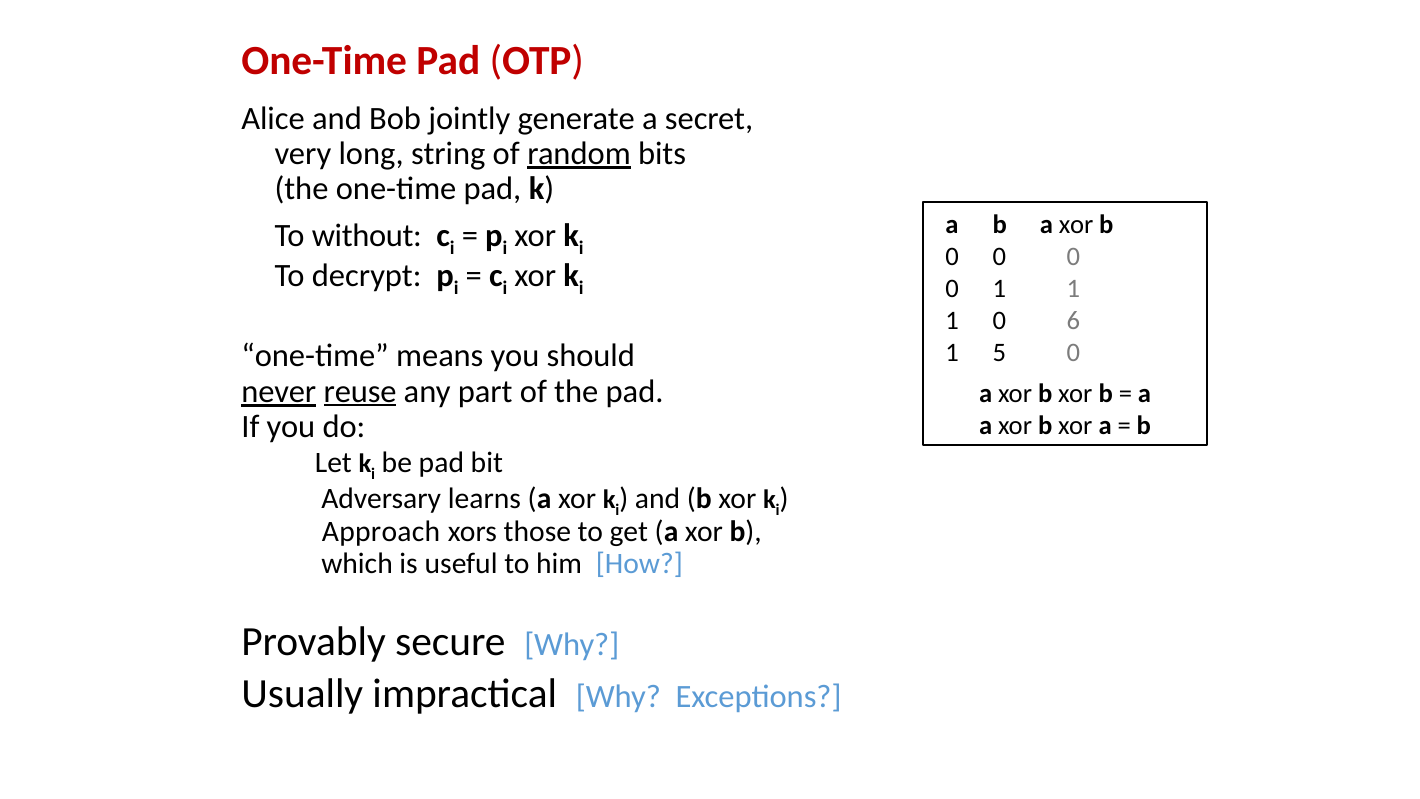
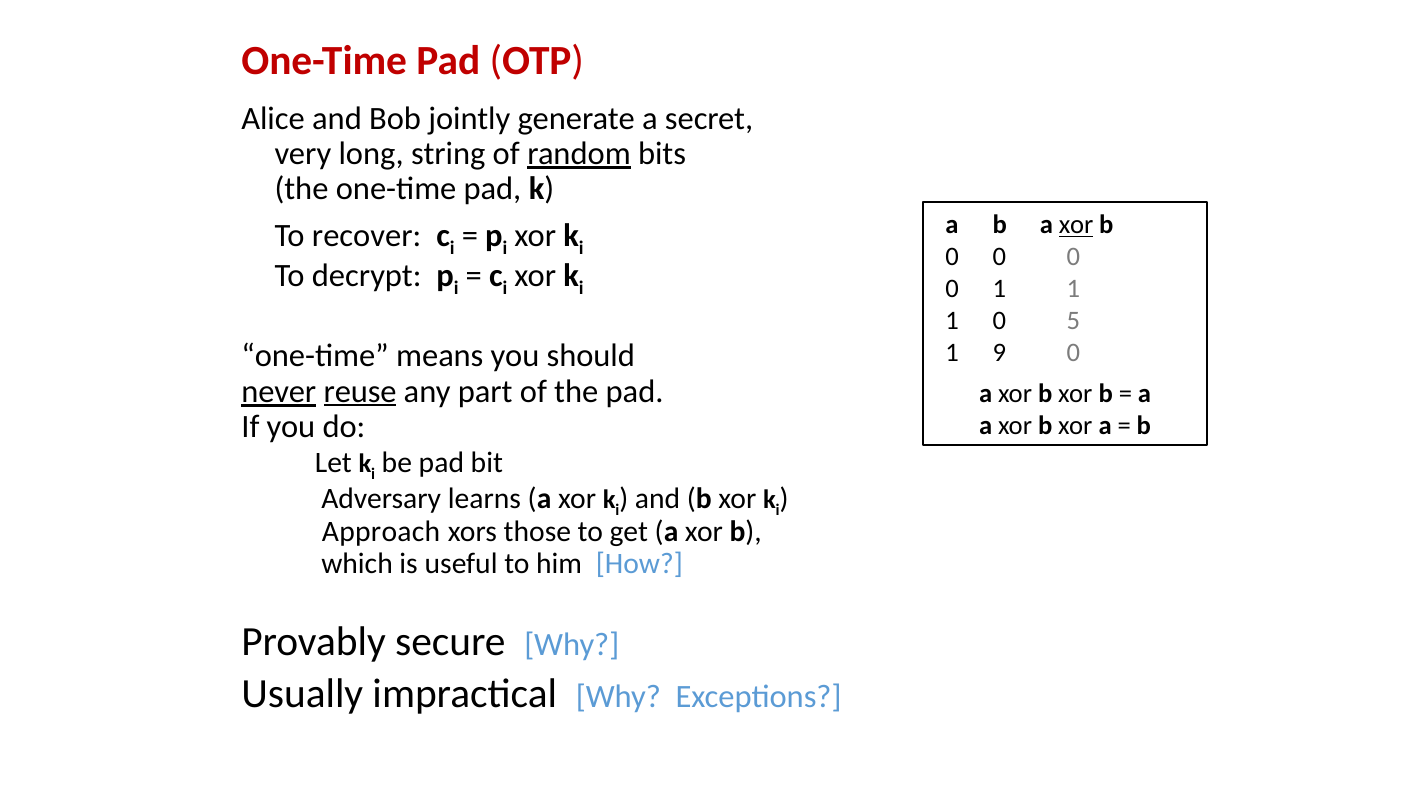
xor underline: none -> present (1076, 225)
without: without -> recover (367, 235)
6: 6 -> 5 (1073, 321)
5: 5 -> 9 (999, 353)
